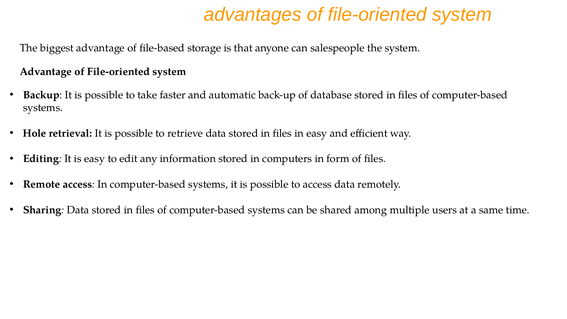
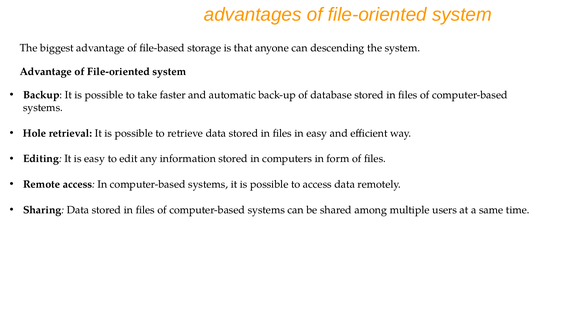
salespeople: salespeople -> descending (337, 48)
